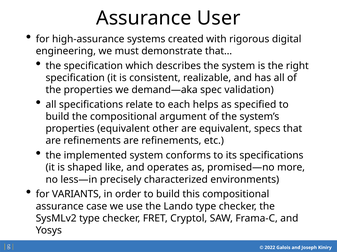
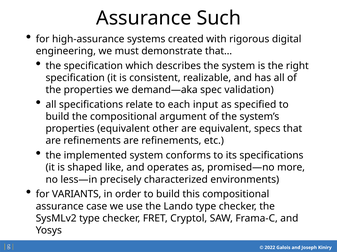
User: User -> Such (219, 18)
helps: helps -> input (206, 105)
